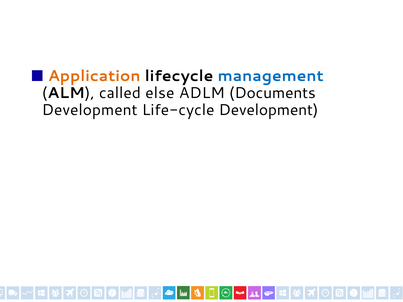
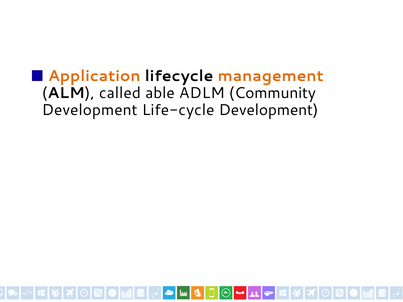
management colour: blue -> orange (271, 76)
else: else -> able (160, 93)
Documents: Documents -> Community (272, 93)
